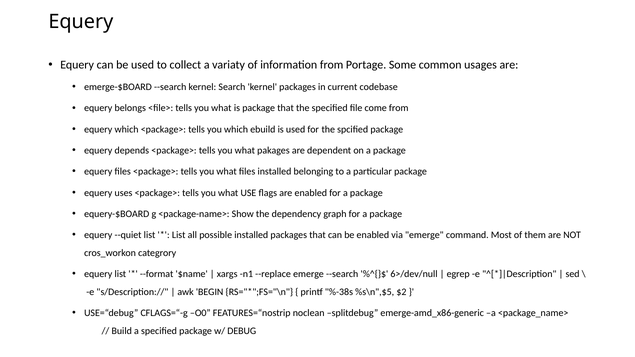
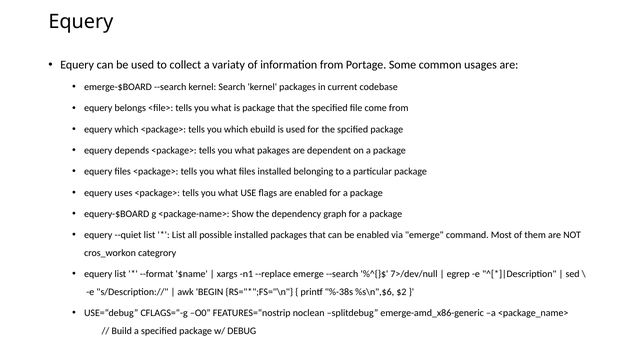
6>/dev/null: 6>/dev/null -> 7>/dev/null (414, 274)
%s\n",$5: %s\n",$5 -> %s\n",$6 (375, 292)
